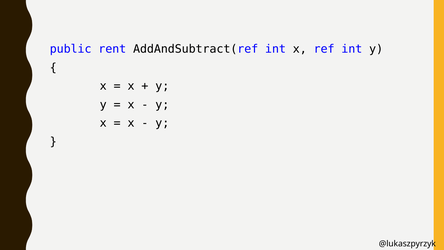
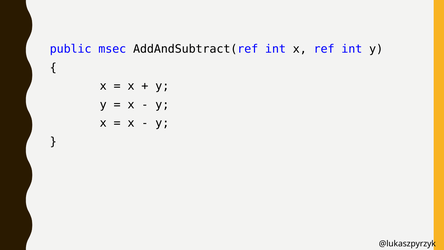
rent: rent -> msec (112, 49)
